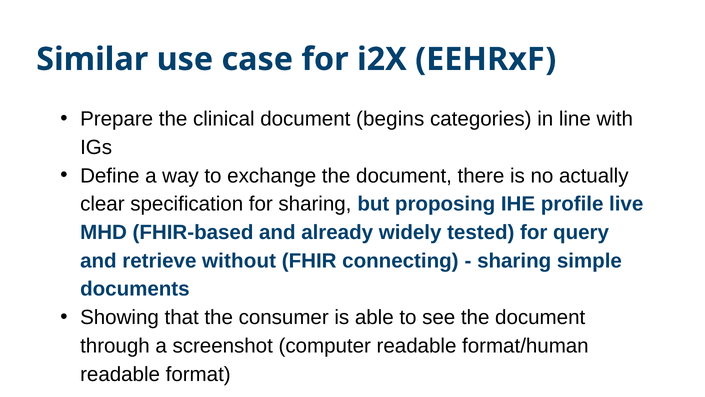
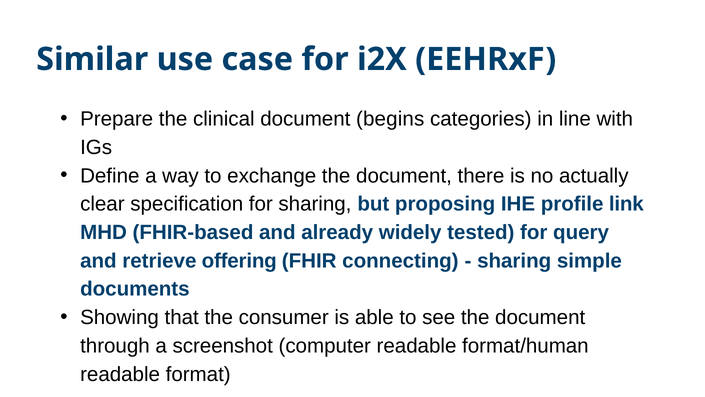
live: live -> link (626, 204)
without: without -> offering (239, 261)
